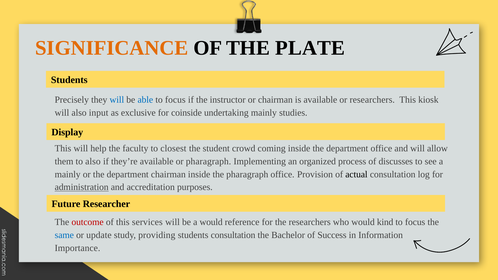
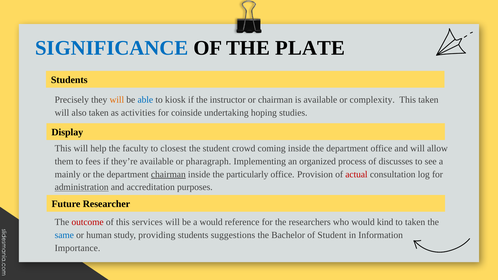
SIGNIFICANCE colour: orange -> blue (112, 48)
will colour: blue -> orange (117, 100)
focus: focus -> kiosk (175, 100)
or researchers: researchers -> complexity (372, 100)
This kiosk: kiosk -> taken (428, 100)
also input: input -> taken (99, 113)
exclusive: exclusive -> activities (138, 113)
undertaking mainly: mainly -> hoping (264, 113)
to also: also -> fees (93, 162)
chairman underline: none -> present (168, 174)
the pharagraph: pharagraph -> particularly (247, 174)
actual colour: black -> red (356, 174)
focus: focus -> taken (415, 222)
update: update -> human (99, 235)
students consultation: consultation -> suggestions (233, 235)
of Success: Success -> Student (332, 235)
